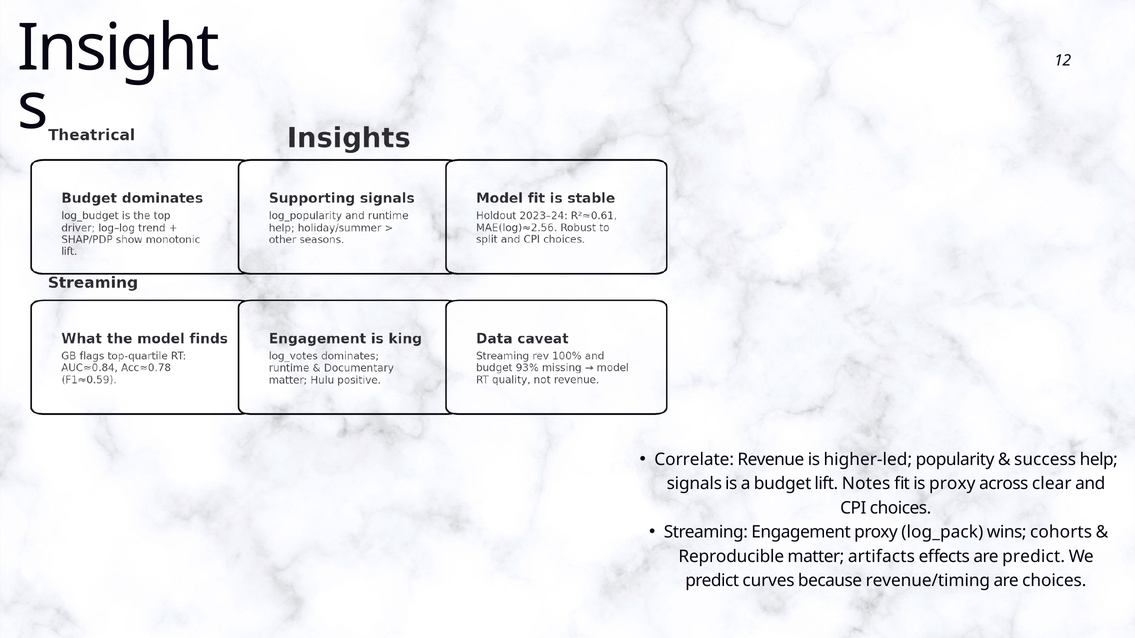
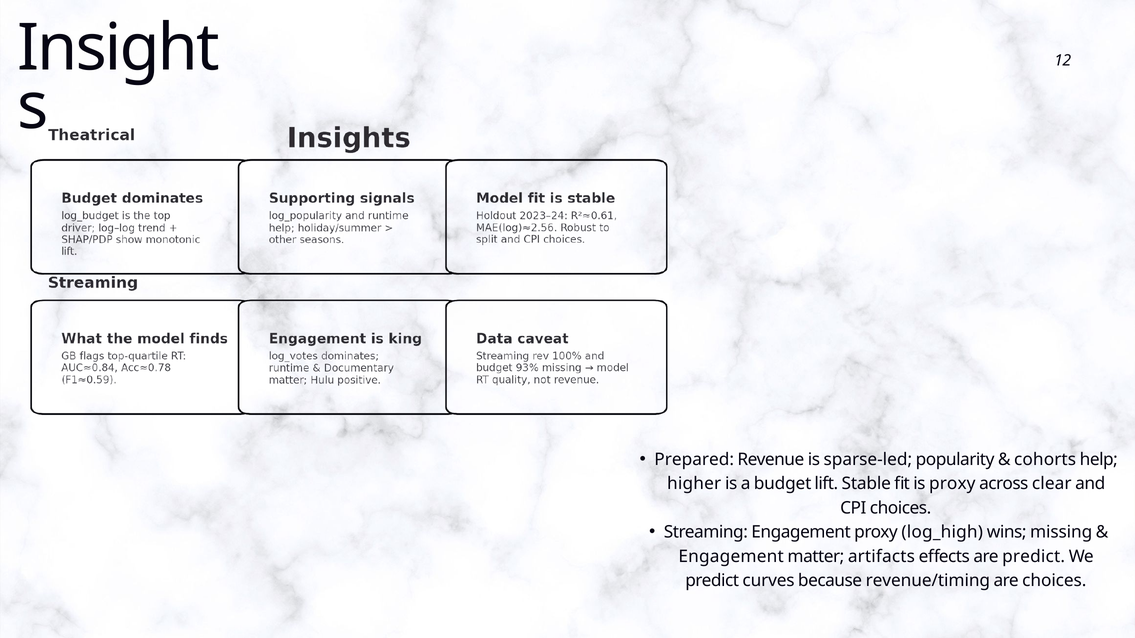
Correlate: Correlate -> Prepared (694, 460)
higher-led: higher-led -> sparse-led (868, 460)
success: success -> cohorts (1045, 460)
signals: signals -> higher (694, 484)
Notes: Notes -> Stable (866, 484)
log_pack: log_pack -> log_high (942, 533)
cohorts: cohorts -> missing (1061, 533)
Reproducible: Reproducible -> Engagement (731, 557)
